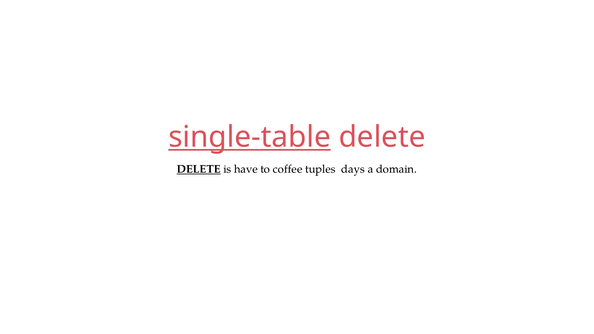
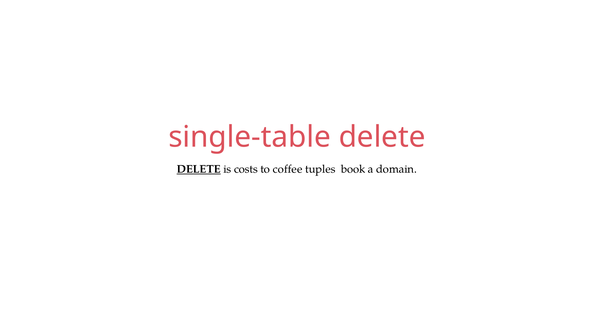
single-table underline: present -> none (250, 137)
have: have -> costs (246, 169)
days: days -> book (353, 169)
